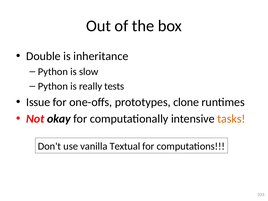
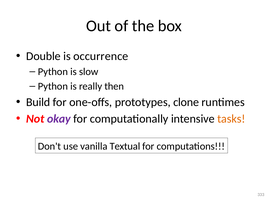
inheritance: inheritance -> occurrence (101, 56)
tests: tests -> then (114, 86)
Issue: Issue -> Build (38, 102)
okay colour: black -> purple (59, 119)
